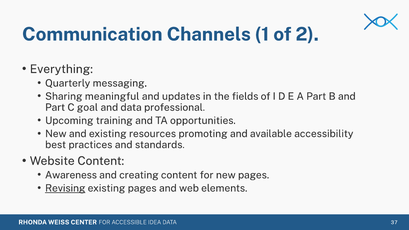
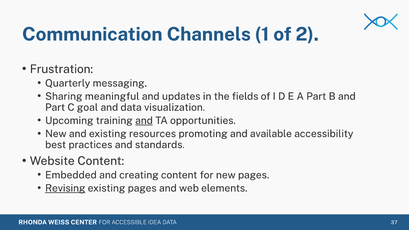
Everything: Everything -> Frustration (61, 69)
professional: professional -> visualization (175, 107)
and underline: none -> present (144, 121)
Awareness: Awareness -> Embedded (71, 175)
